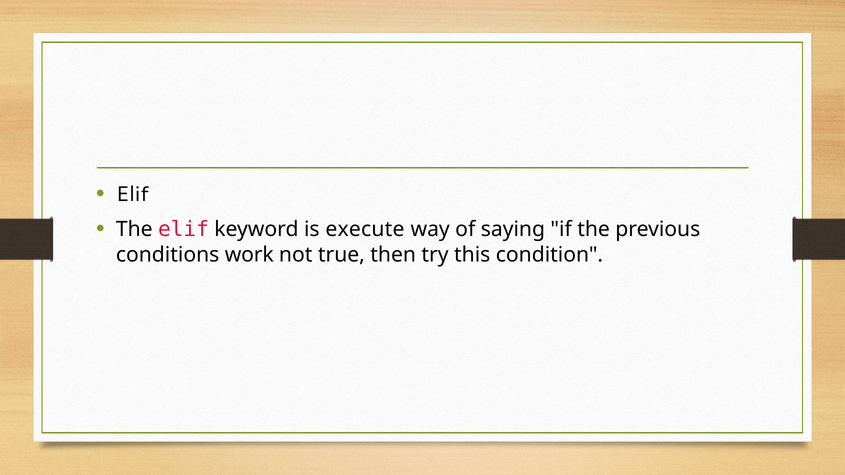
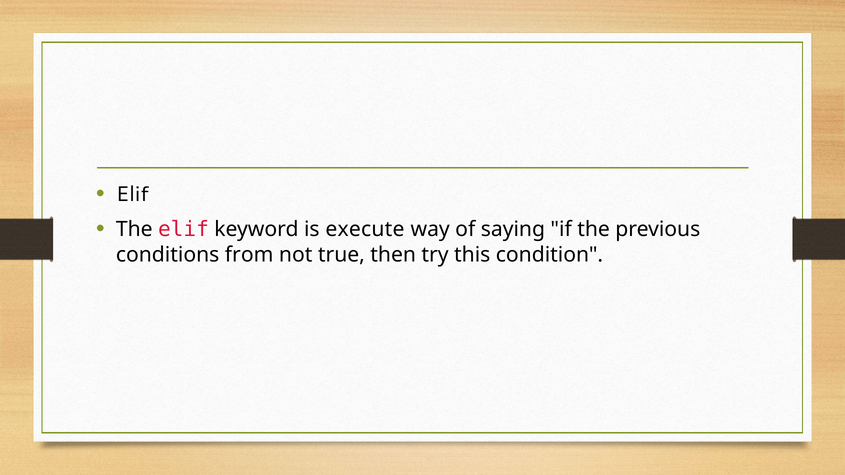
work: work -> from (249, 255)
